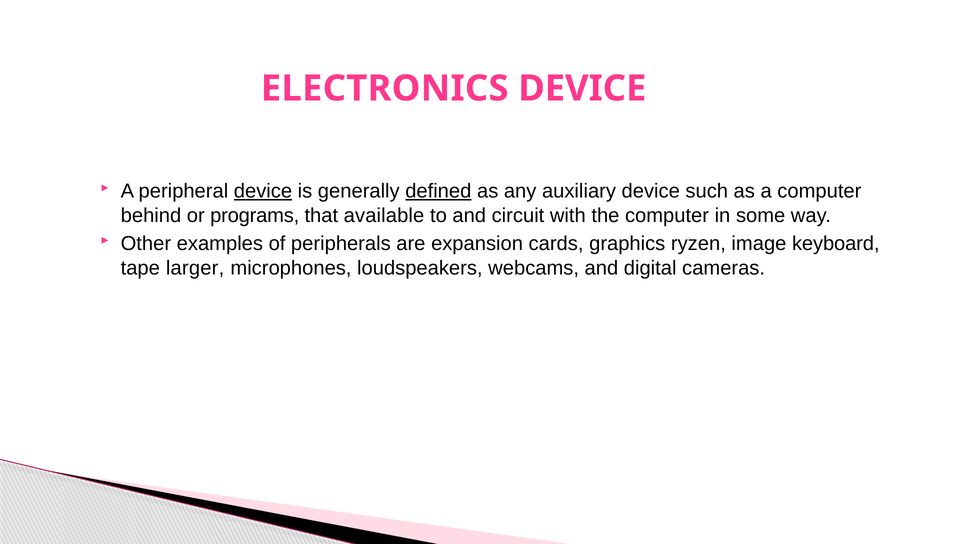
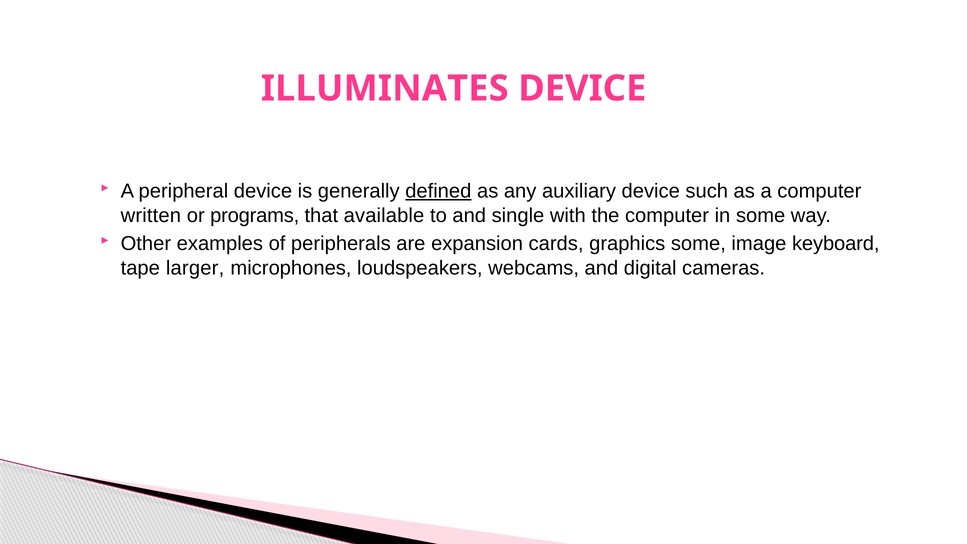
ELECTRONICS: ELECTRONICS -> ILLUMINATES (385, 88)
device underline: present -> none (263, 191)
behind: behind -> written (151, 215)
circuit: circuit -> single (518, 215)
graphics ryzen: ryzen -> some (698, 244)
